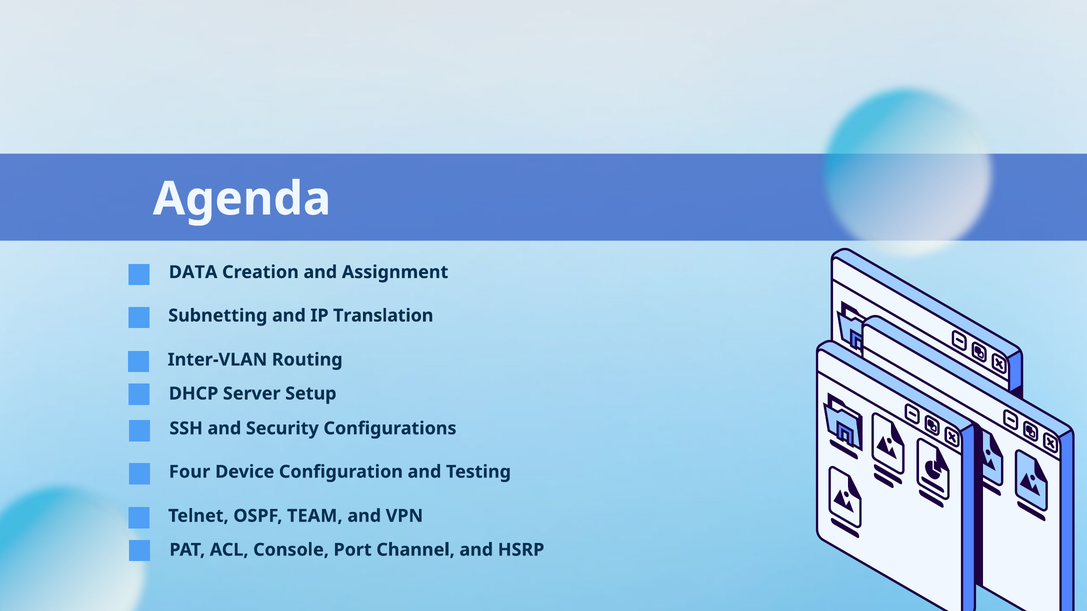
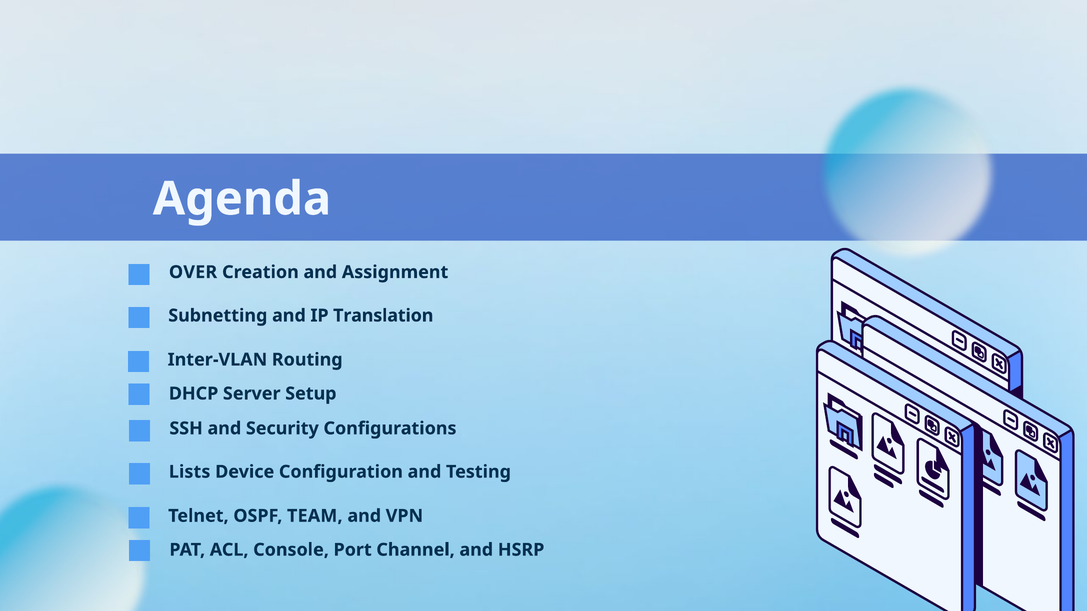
DATA: DATA -> OVER (193, 272)
Four: Four -> Lists (190, 472)
